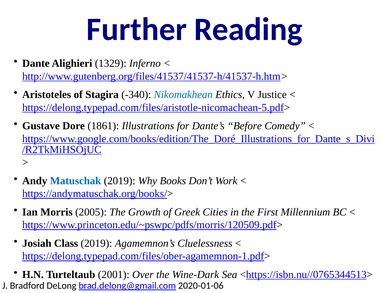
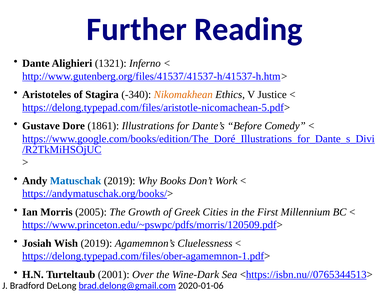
1329: 1329 -> 1321 (111, 63)
Nikomakhean colour: blue -> orange (183, 94)
Class: Class -> Wish (66, 243)
